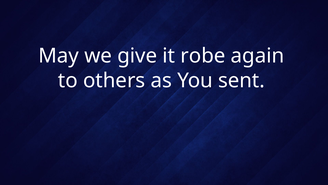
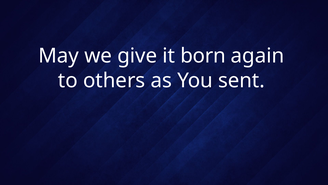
robe: robe -> born (203, 56)
